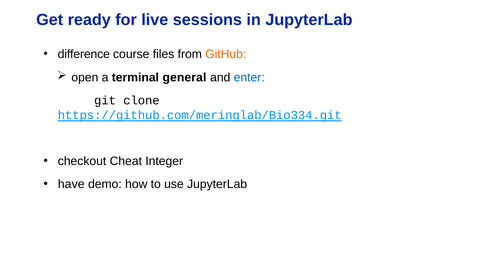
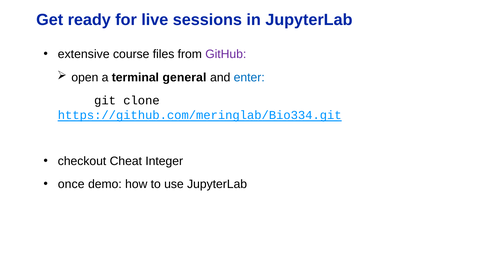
difference: difference -> extensive (84, 54)
GitHub colour: orange -> purple (226, 54)
have: have -> once (71, 184)
